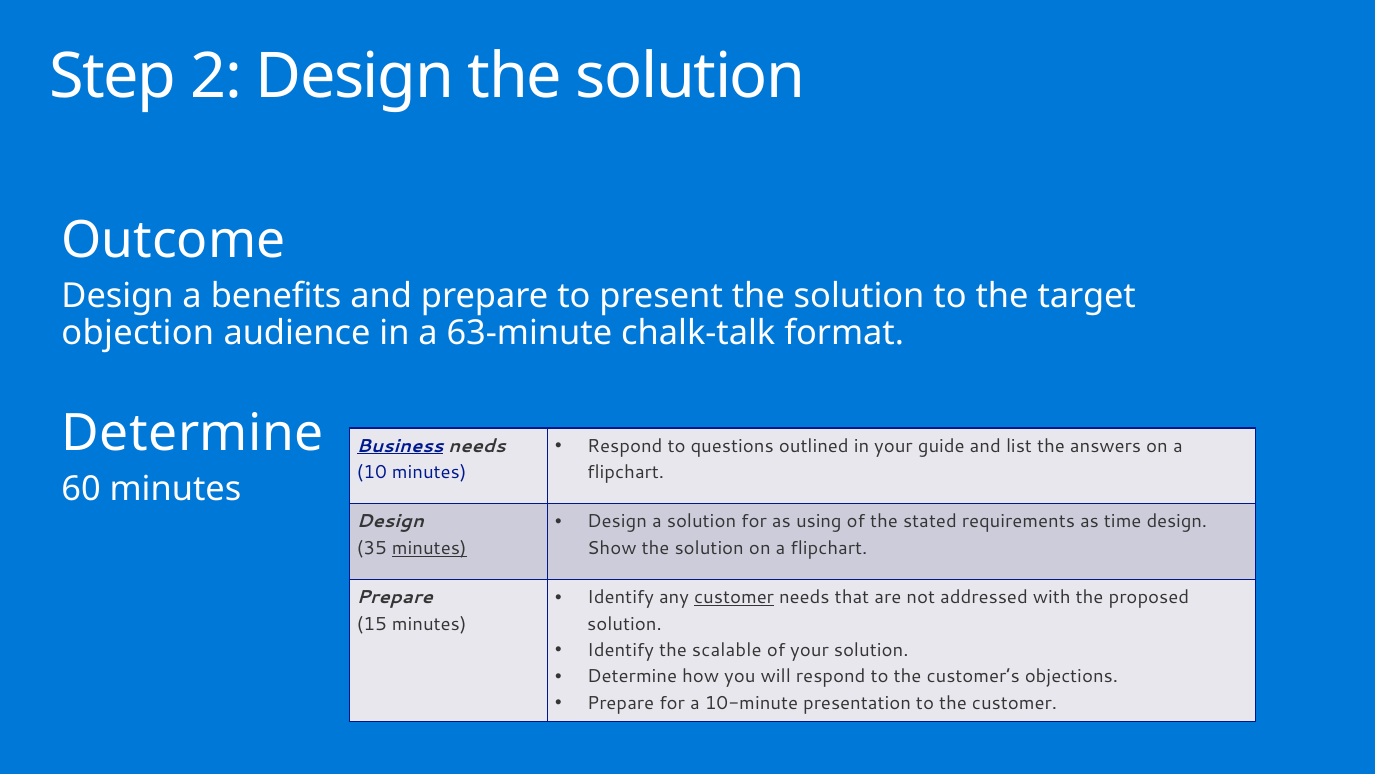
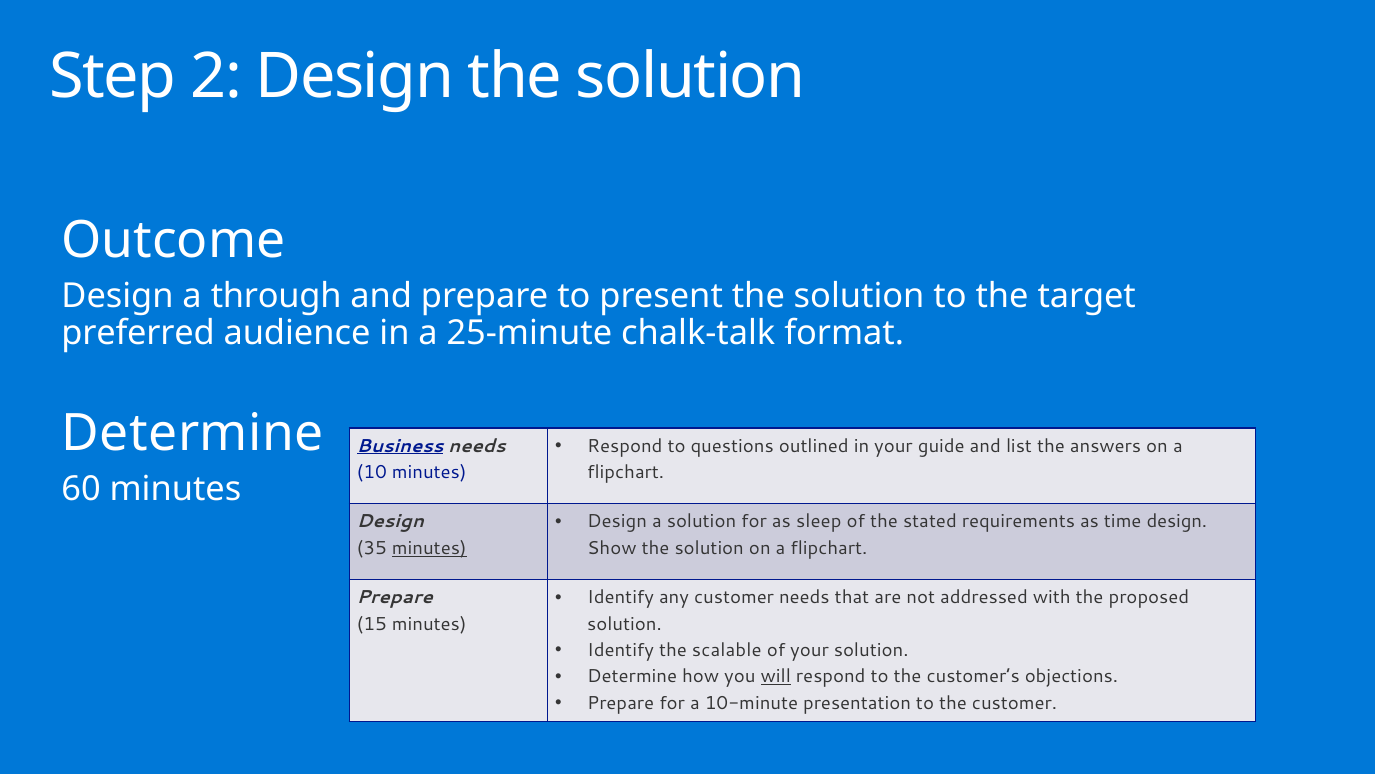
benefits: benefits -> through (276, 296)
objection: objection -> preferred (138, 333)
63-minute: 63-minute -> 25-minute (529, 333)
using: using -> sleep (819, 521)
customer underline: present -> none (734, 597)
will underline: none -> present (776, 676)
